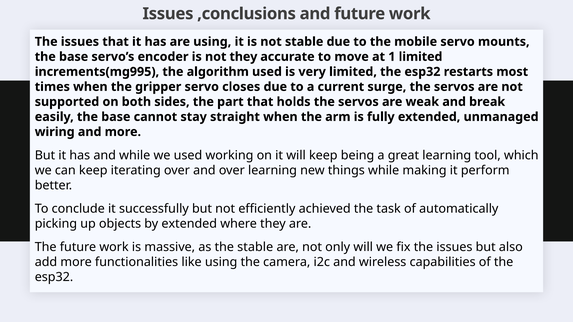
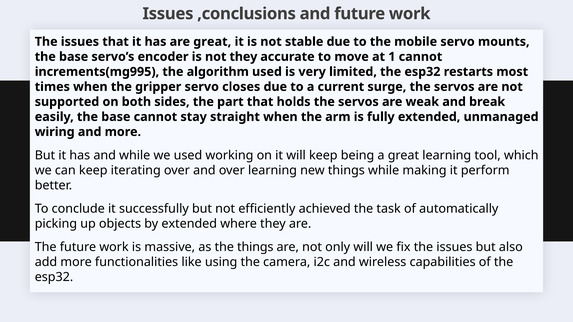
are using: using -> great (212, 42)
1 limited: limited -> cannot (420, 57)
the stable: stable -> things (255, 247)
